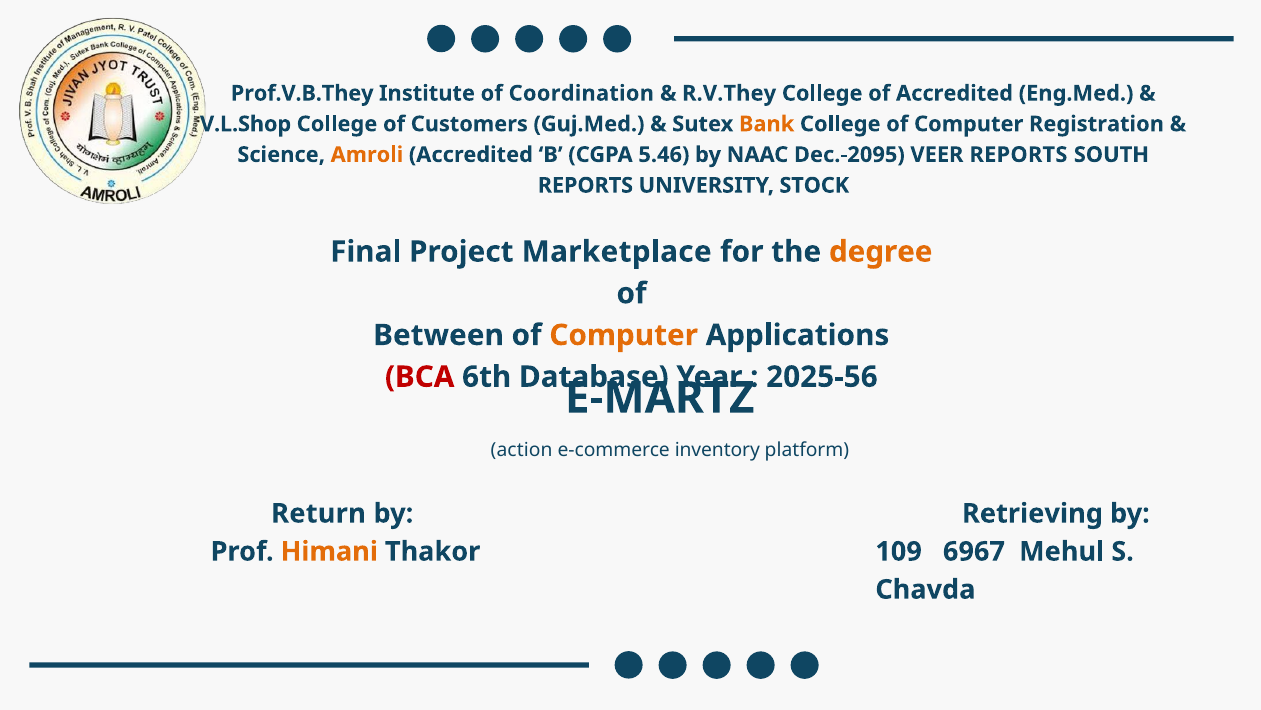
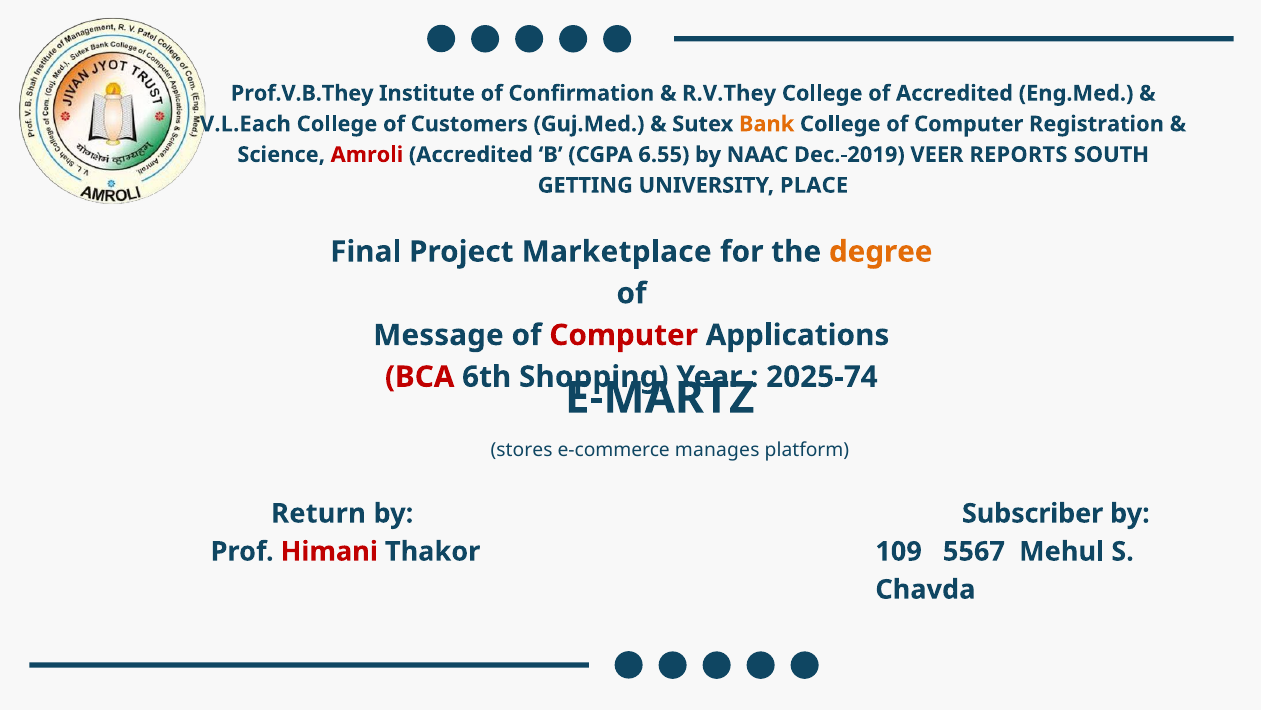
Coordination: Coordination -> Confirmation (581, 93)
V.L.Shop: V.L.Shop -> V.L.Each (245, 124)
Amroli colour: orange -> red (367, 155)
5.46: 5.46 -> 6.55 (664, 155)
Dec.-2095: Dec.-2095 -> Dec.-2019 (849, 155)
REPORTS: REPORTS -> GETTING (585, 185)
STOCK: STOCK -> PLACE (814, 185)
Between: Between -> Message (438, 335)
Computer colour: orange -> red (624, 335)
Database: Database -> Shopping (594, 377)
2025-56: 2025-56 -> 2025-74 (822, 377)
action: action -> stores (522, 449)
inventory: inventory -> manages (717, 449)
Retrieving: Retrieving -> Subscriber (1033, 513)
Himani colour: orange -> red (329, 551)
6967: 6967 -> 5567 (974, 551)
